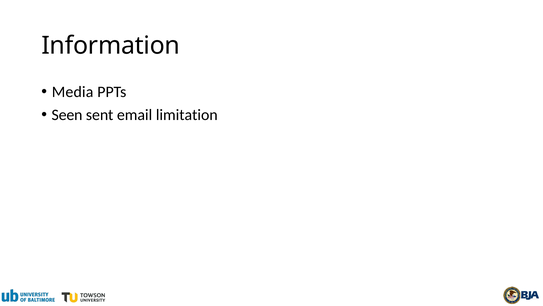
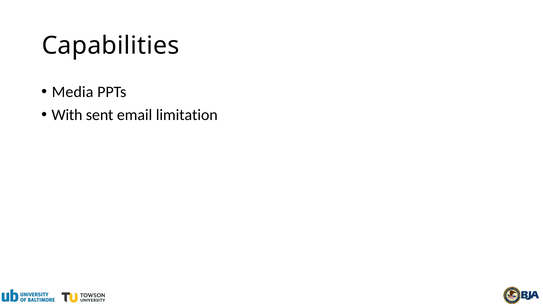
Information: Information -> Capabilities (110, 46)
Seen: Seen -> With (67, 115)
